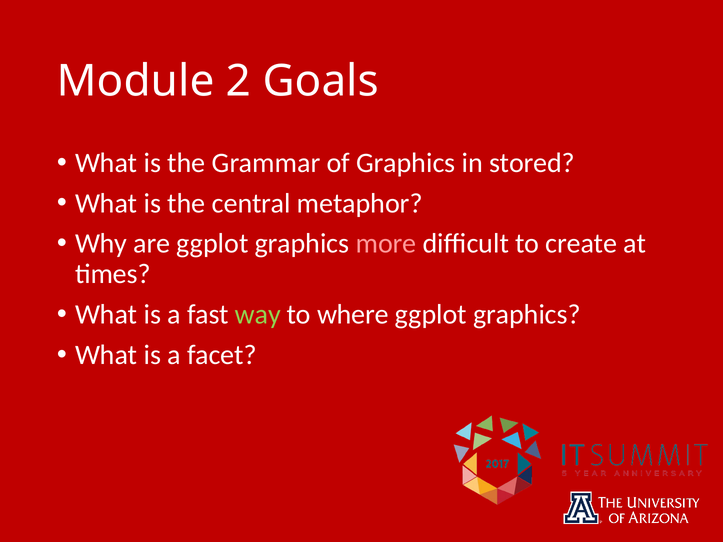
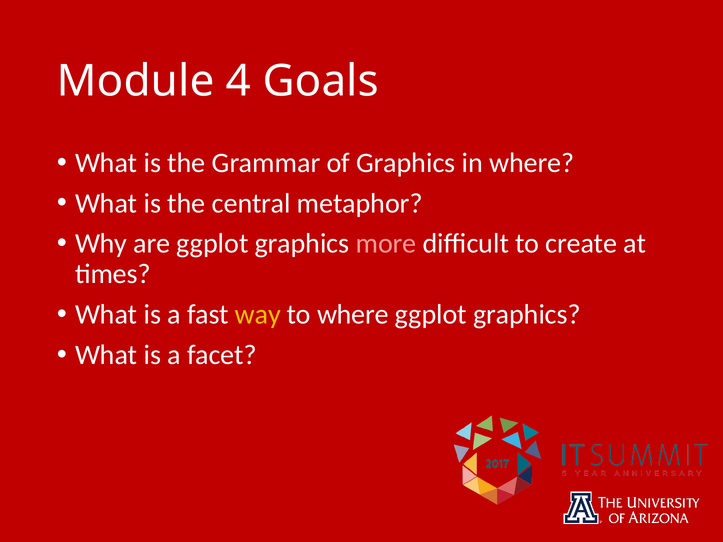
2: 2 -> 4 (239, 81)
in stored: stored -> where (532, 163)
way colour: light green -> yellow (258, 315)
